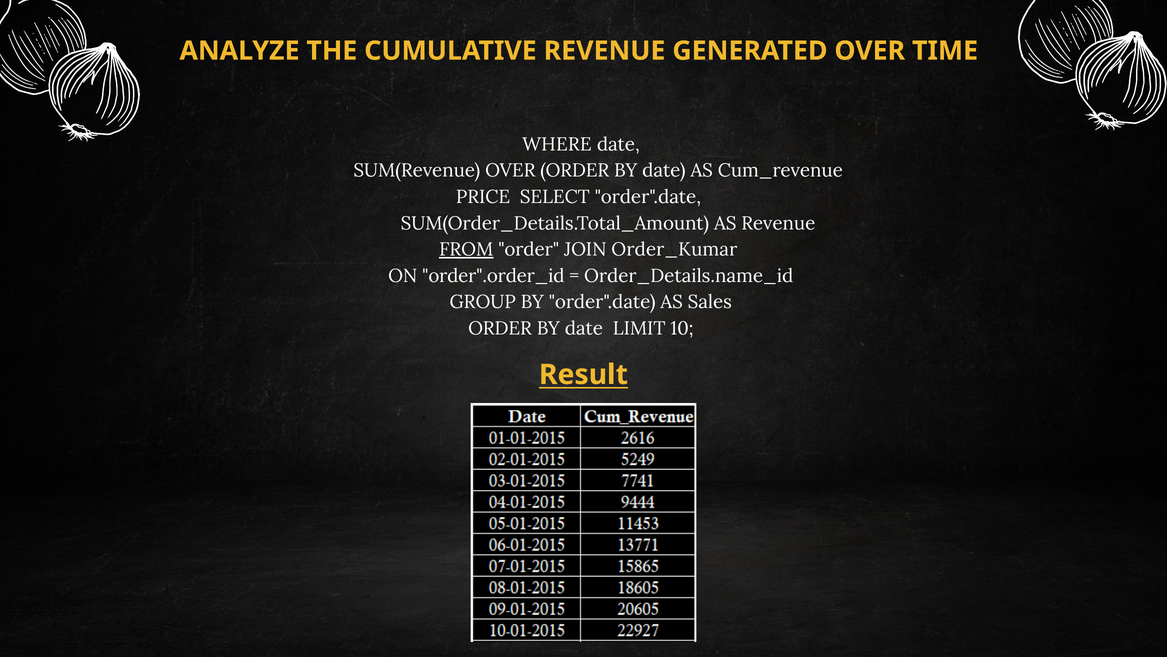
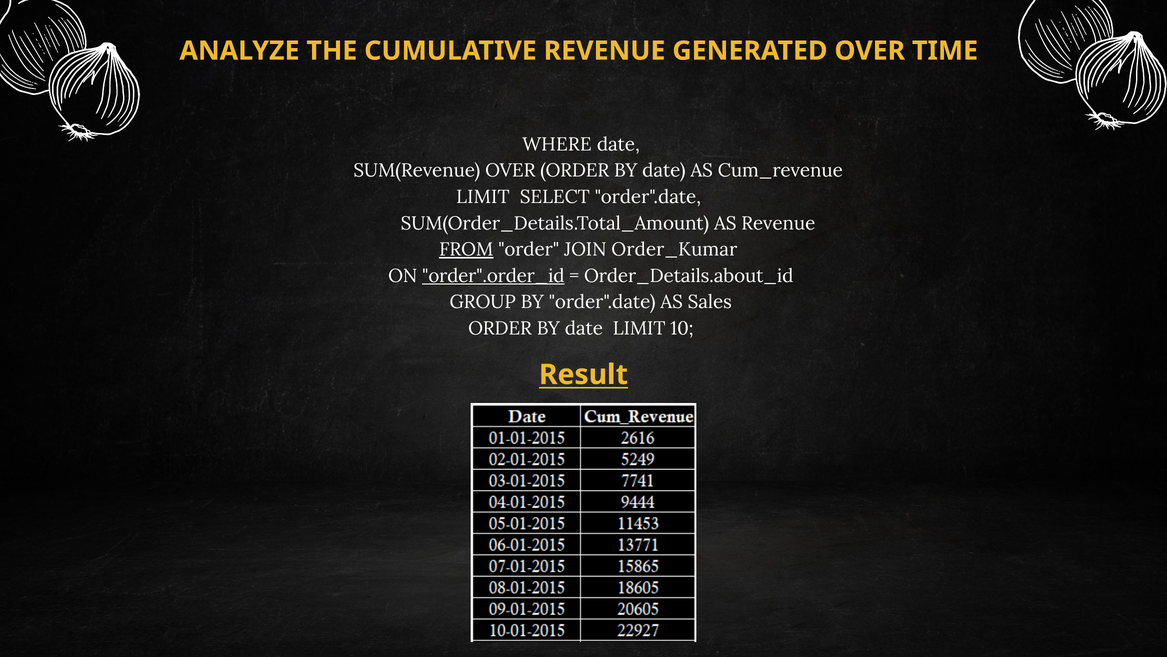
PRICE: PRICE -> LIMIT (483, 197)
order".order_id underline: none -> present (493, 276)
Order_Details.name_id: Order_Details.name_id -> Order_Details.about_id (689, 276)
